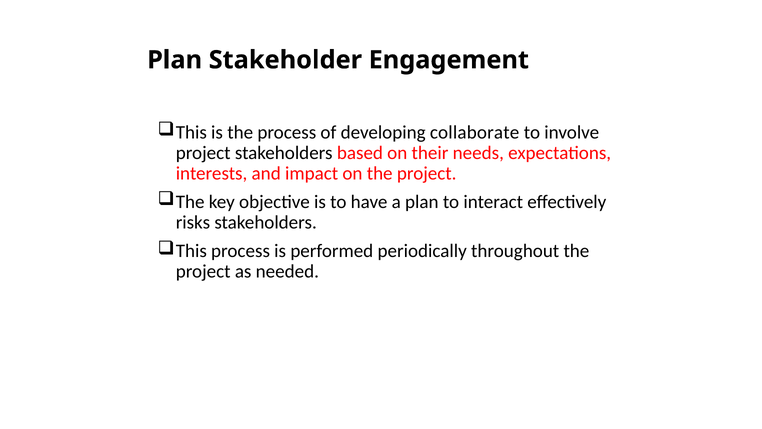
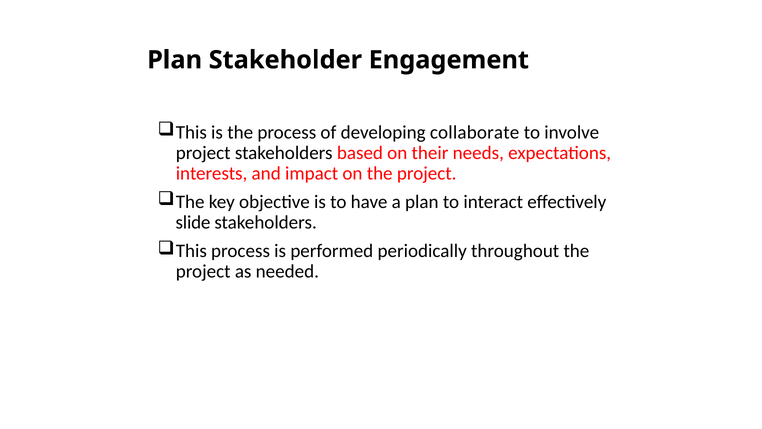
risks: risks -> slide (193, 222)
